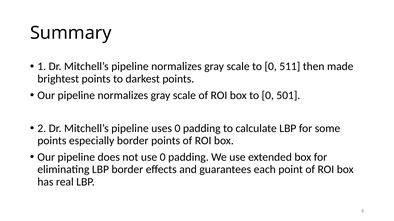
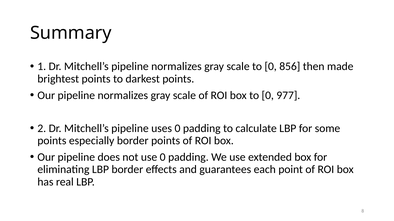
511: 511 -> 856 (290, 67)
501: 501 -> 977 (288, 96)
